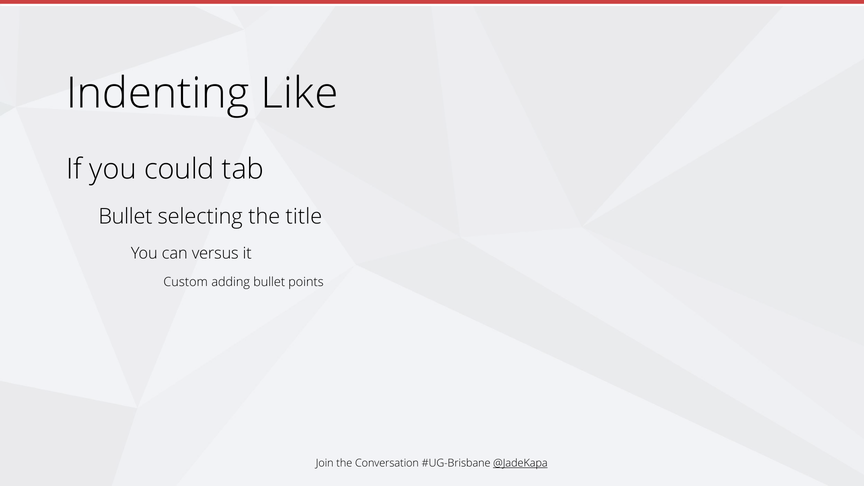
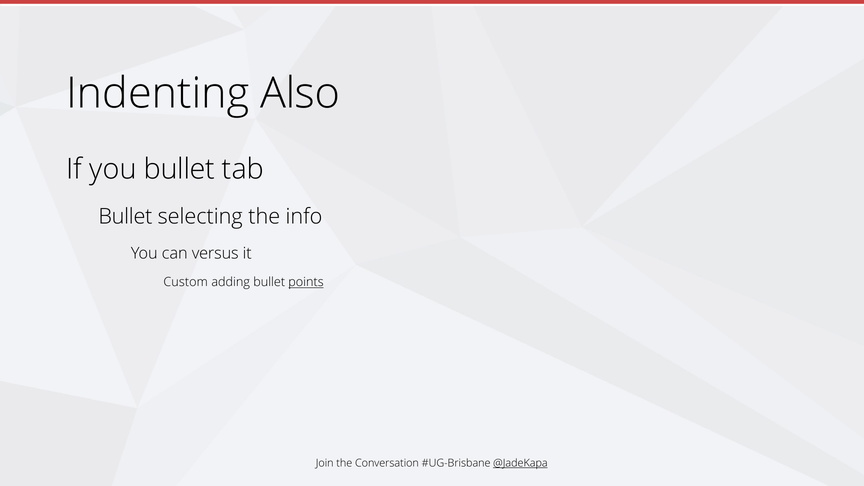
Like: Like -> Also (300, 93)
you could: could -> bullet (179, 169)
title: title -> info (304, 217)
points underline: none -> present (306, 282)
